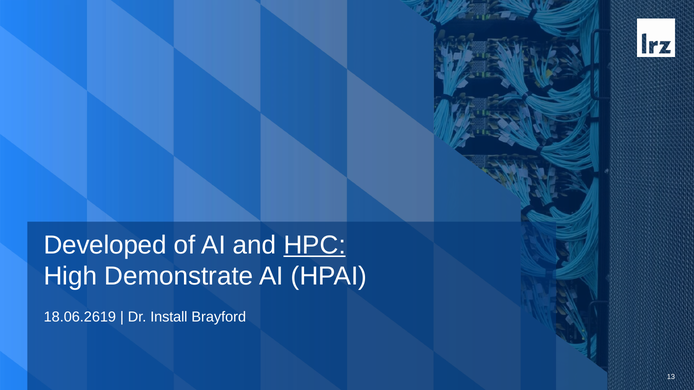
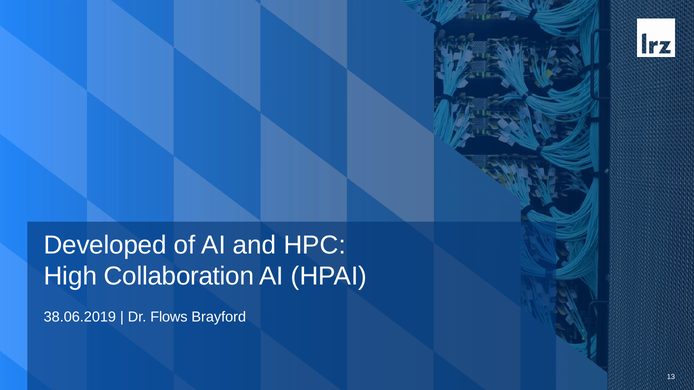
HPC underline: present -> none (315, 245)
Demonstrate: Demonstrate -> Collaboration (179, 277)
18.06.2619: 18.06.2619 -> 38.06.2019 (80, 318)
Install: Install -> Flows (169, 318)
